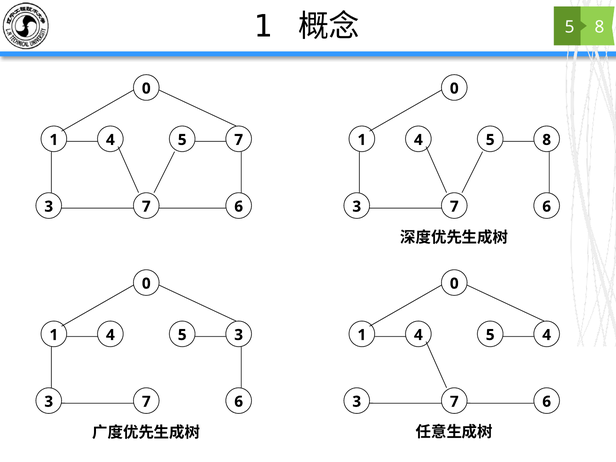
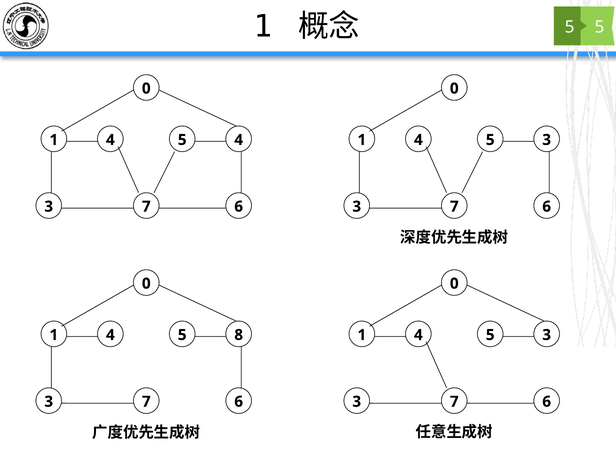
8: 8 -> 5 (599, 27)
1 7: 7 -> 4 (239, 140)
8: 8 -> 3 (547, 140)
1 3: 3 -> 8 (239, 335)
4: 4 -> 3 (547, 335)
